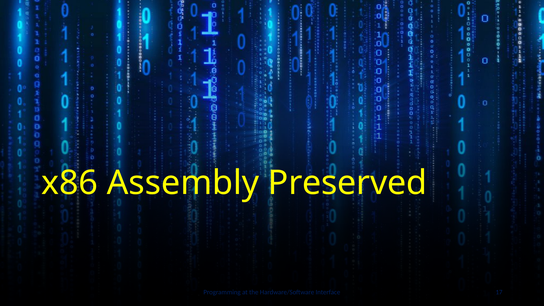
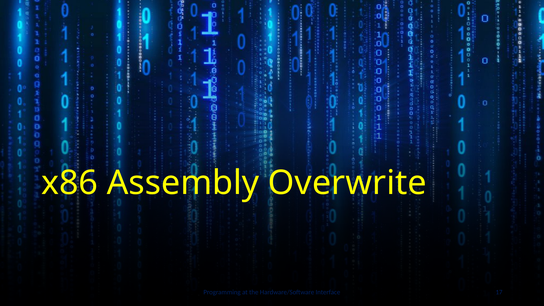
Preserved: Preserved -> Overwrite (347, 183)
